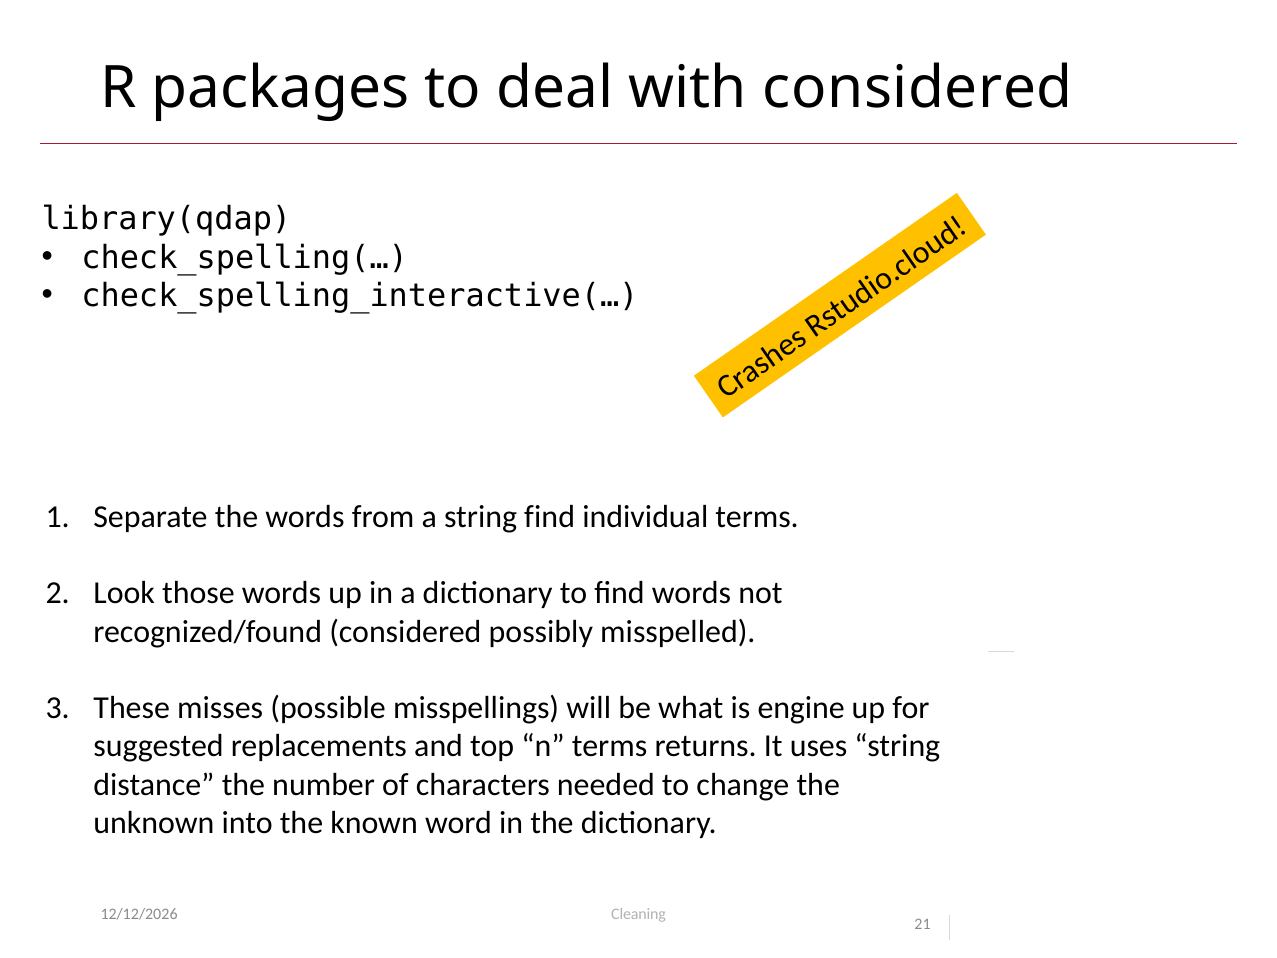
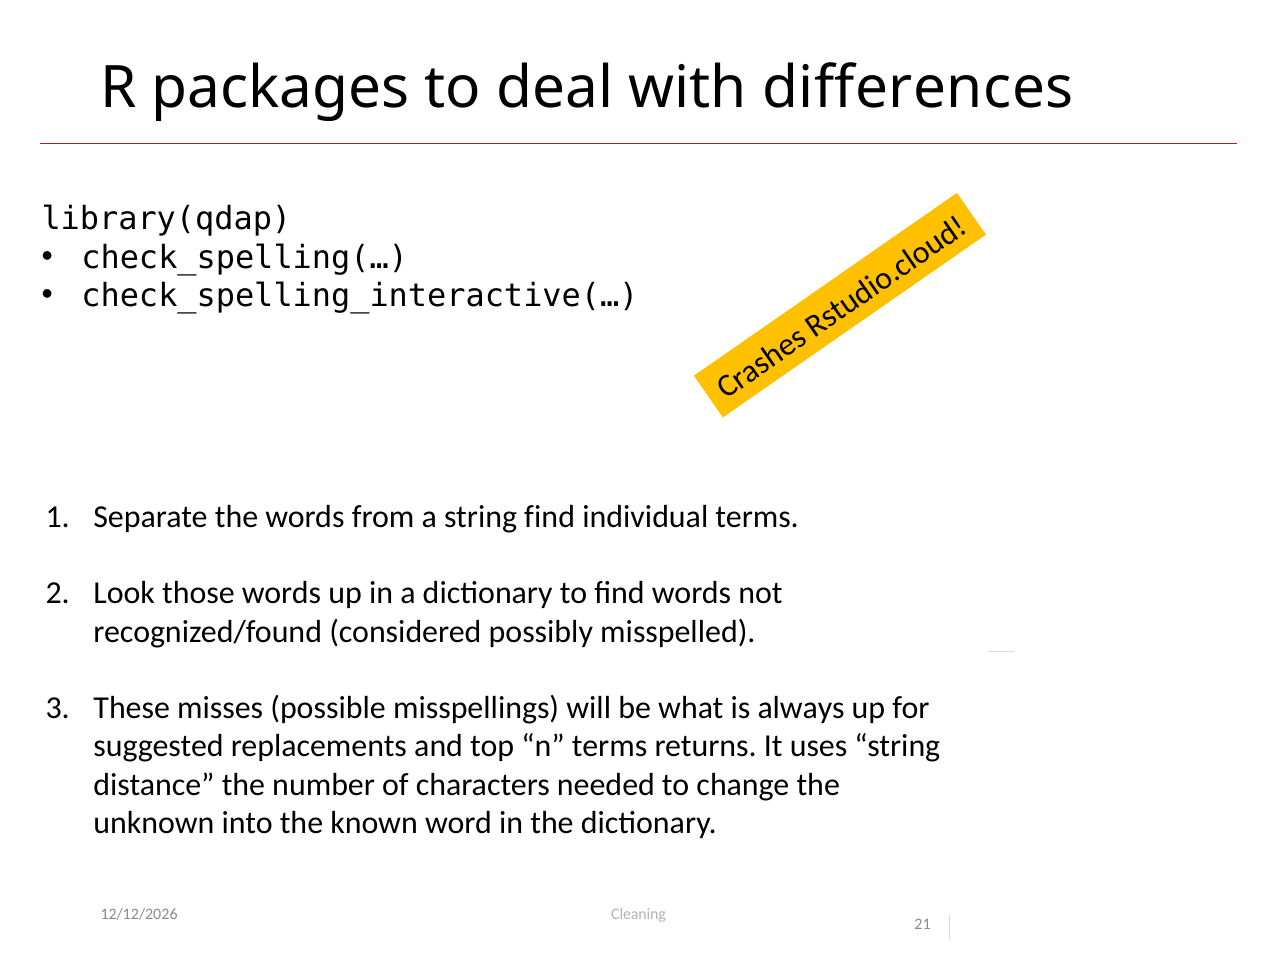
with considered: considered -> differences (918, 89)
engine: engine -> always (801, 708)
